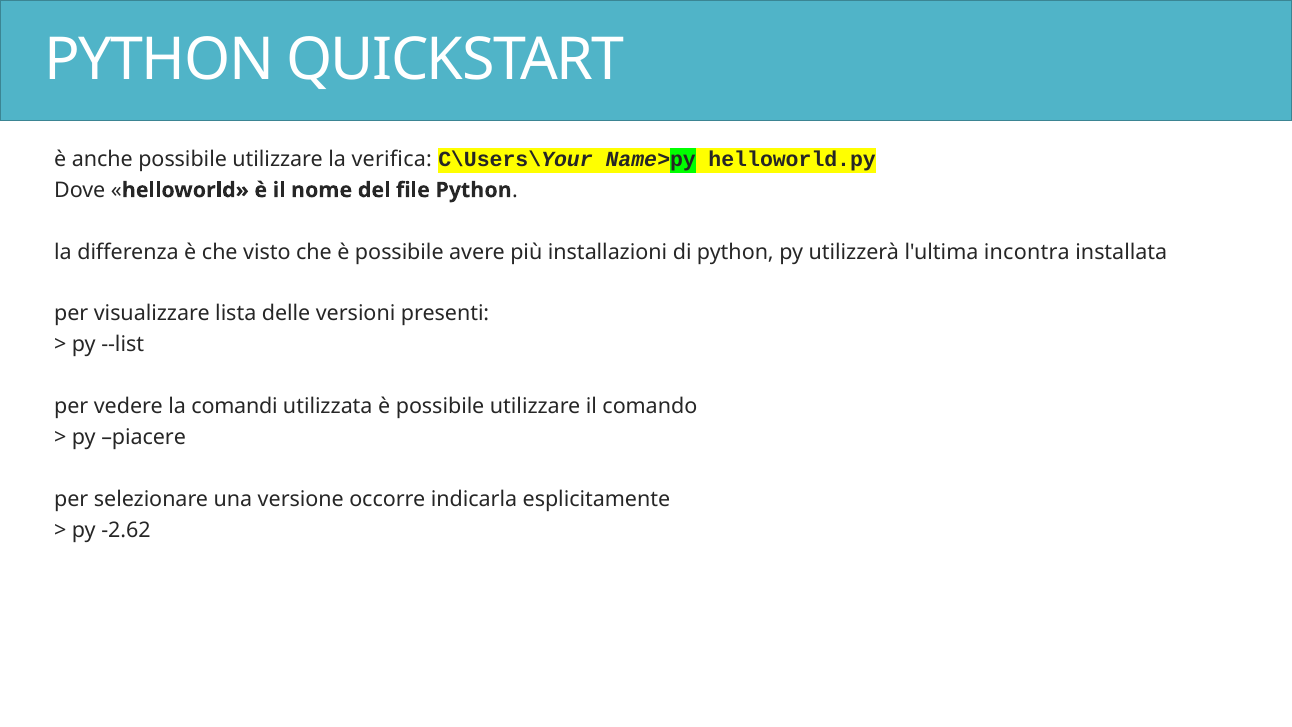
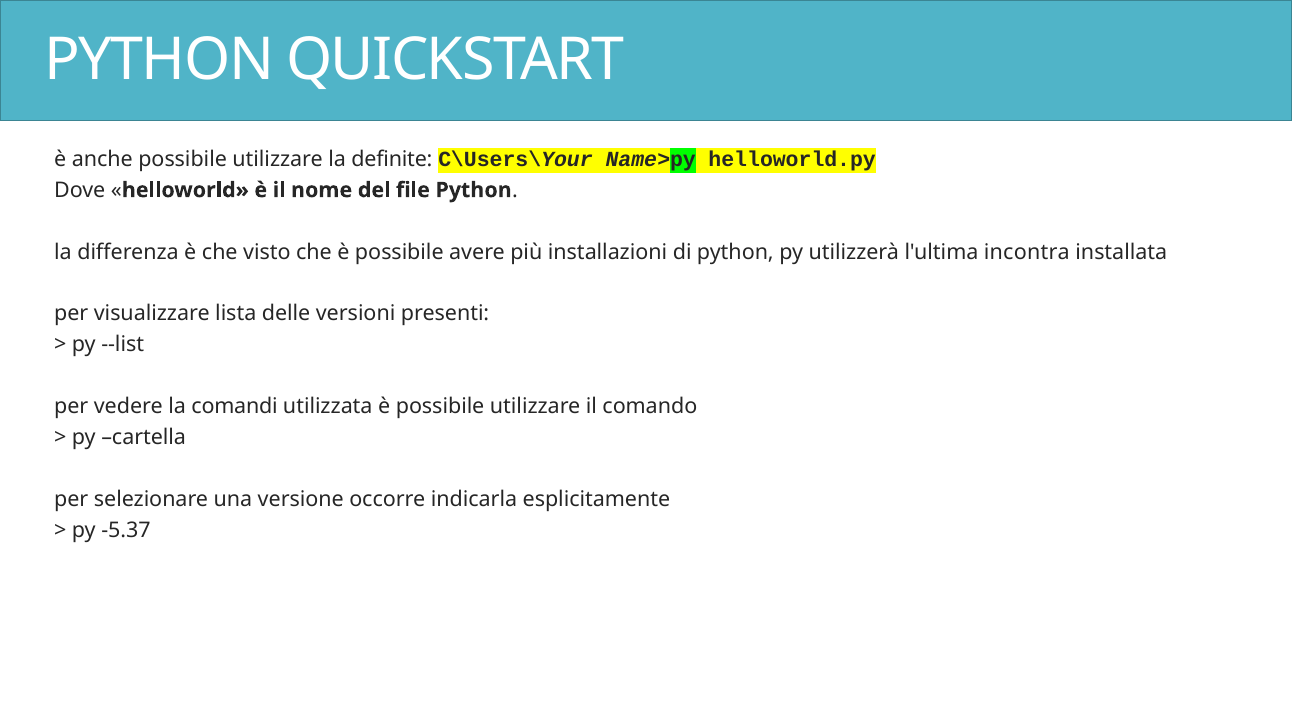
verifica: verifica -> definite (392, 159)
piacere: piacere -> cartella (144, 438)
-2.62: -2.62 -> -5.37 (126, 530)
